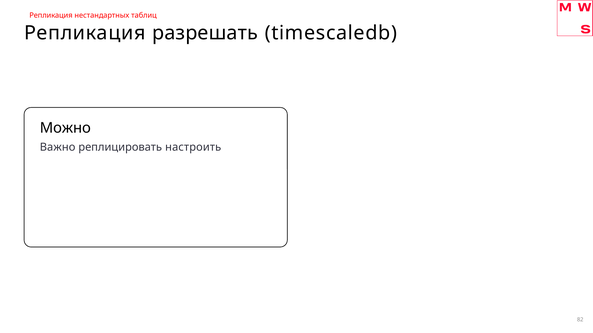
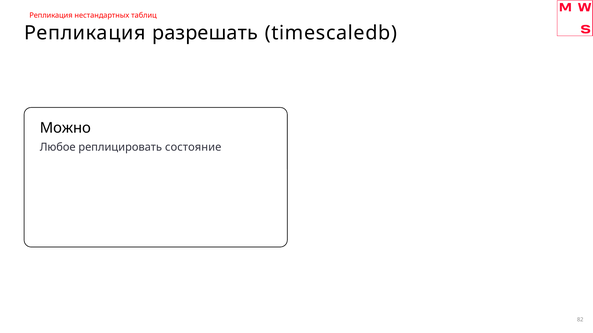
Важно: Важно -> Любое (58, 147)
настроить: настроить -> состояние (193, 147)
